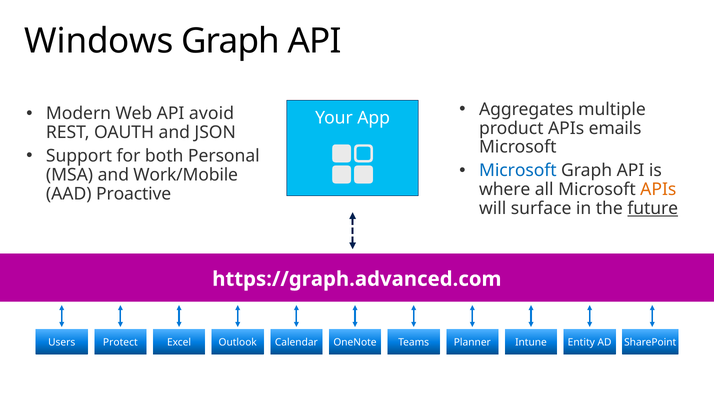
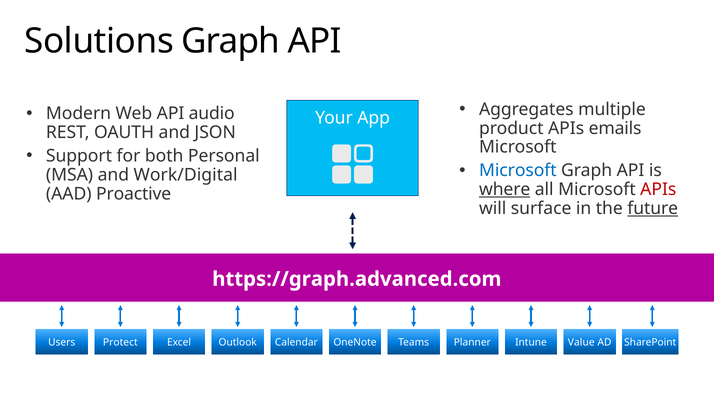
Windows: Windows -> Solutions (99, 41)
avoid: avoid -> audio (212, 114)
Work/Mobile: Work/Mobile -> Work/Digital (186, 175)
where underline: none -> present (505, 189)
APIs colour: orange -> red (658, 189)
Entity: Entity -> Value (581, 342)
